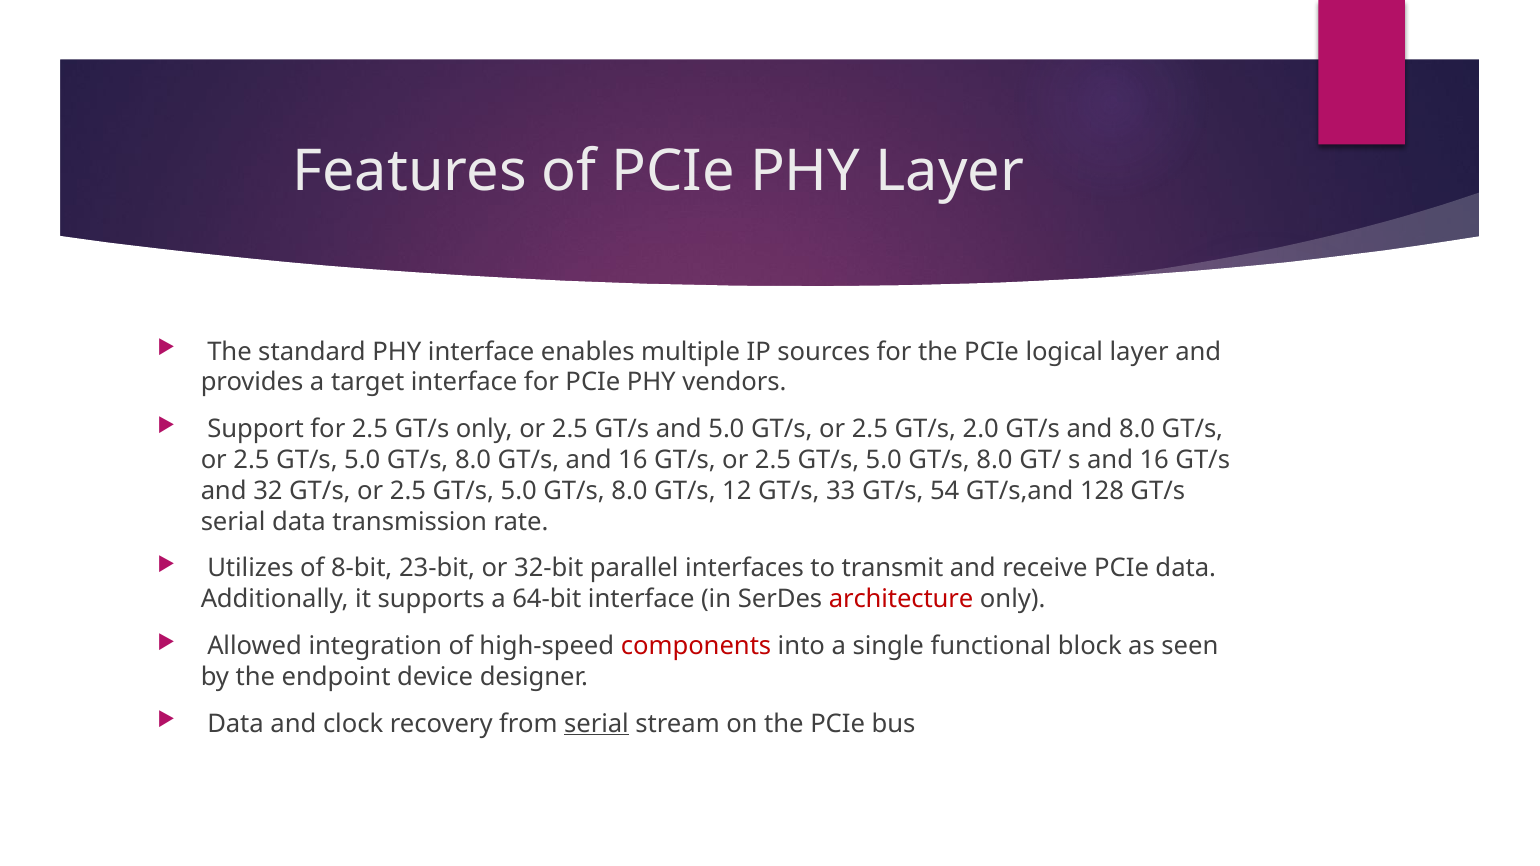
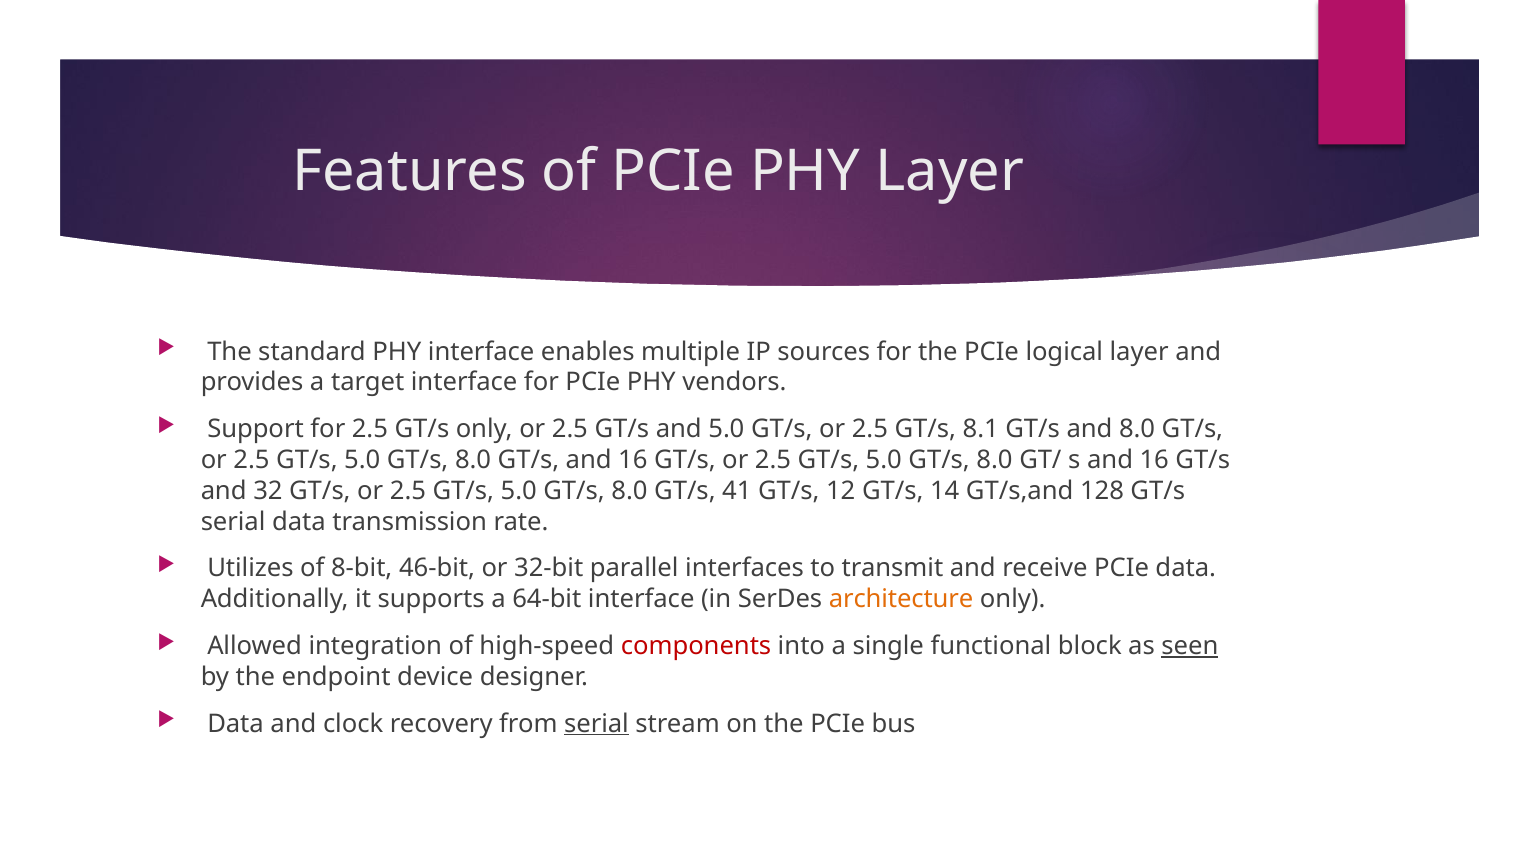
2.0: 2.0 -> 8.1 (981, 429)
12: 12 -> 41 (737, 491)
33: 33 -> 12 (841, 491)
54: 54 -> 14 (945, 491)
23-bit: 23-bit -> 46-bit (437, 569)
architecture colour: red -> orange (901, 599)
seen underline: none -> present (1190, 646)
